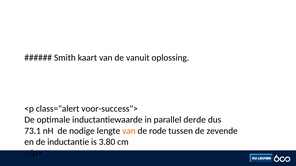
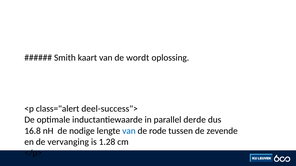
vanuit: vanuit -> wordt (138, 58)
voor-success">: voor-success"> -> deel-success"> (110, 109)
73.1: 73.1 -> 16.8 (33, 131)
van colour: orange -> blue (129, 131)
inductantie: inductantie -> vervanging (68, 142)
3.80: 3.80 -> 1.28 (107, 142)
